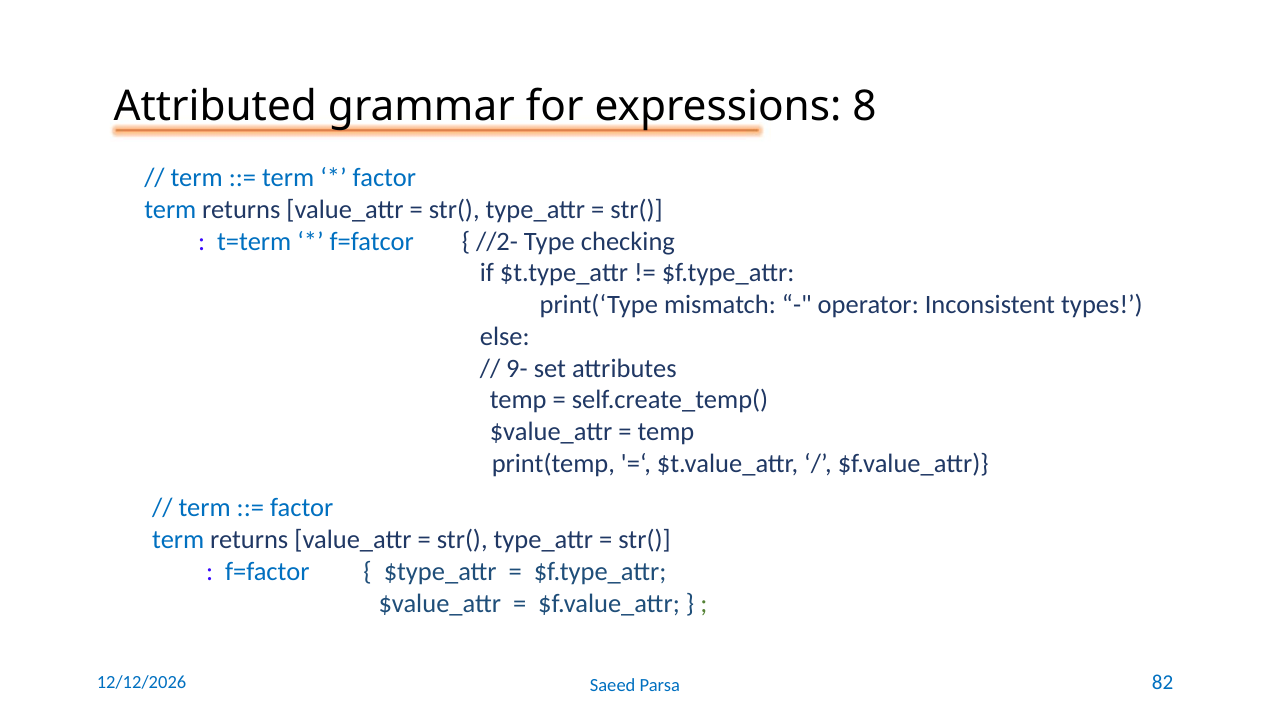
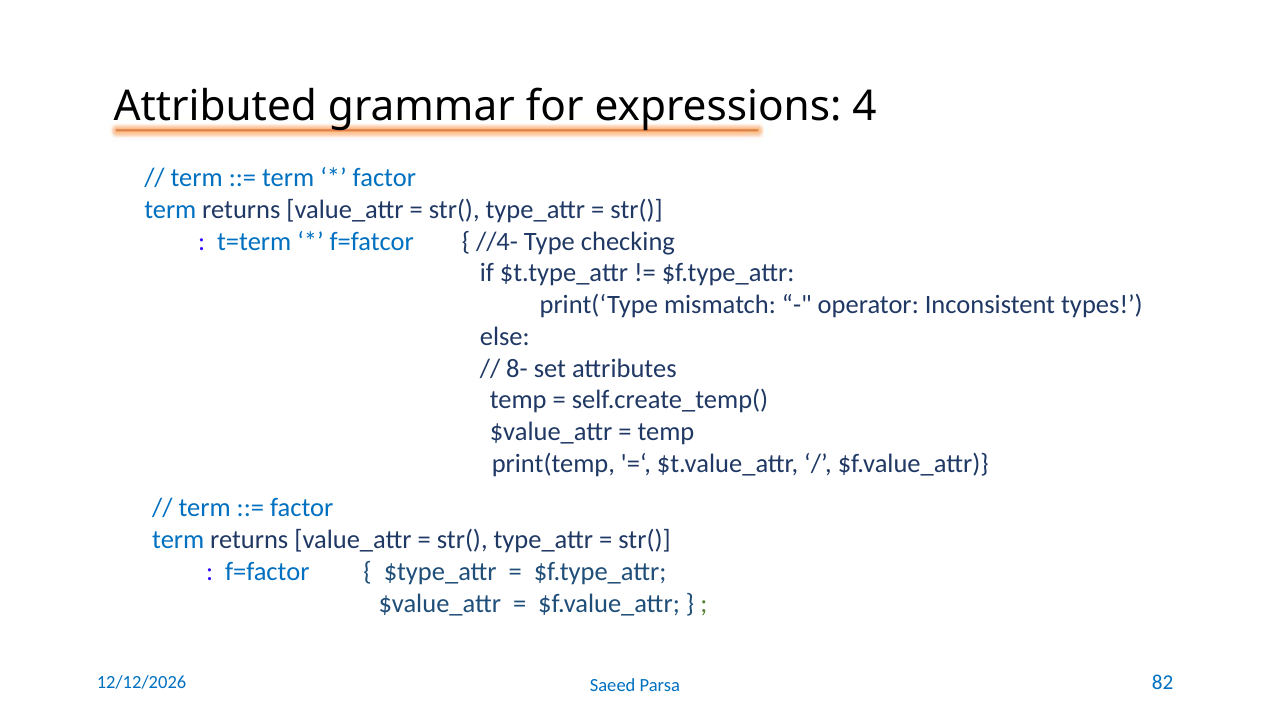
8: 8 -> 4 (865, 107)
//2-: //2- -> //4- (497, 241)
9-: 9- -> 8- (517, 368)
